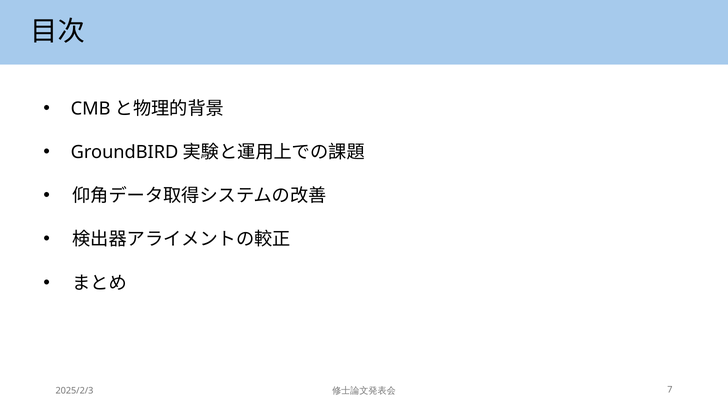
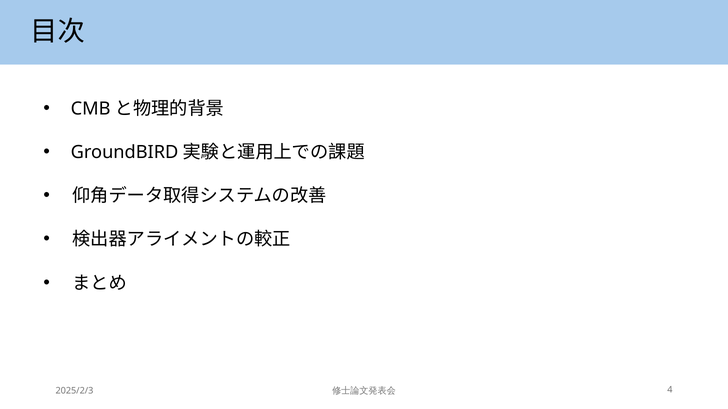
7: 7 -> 4 (670, 390)
